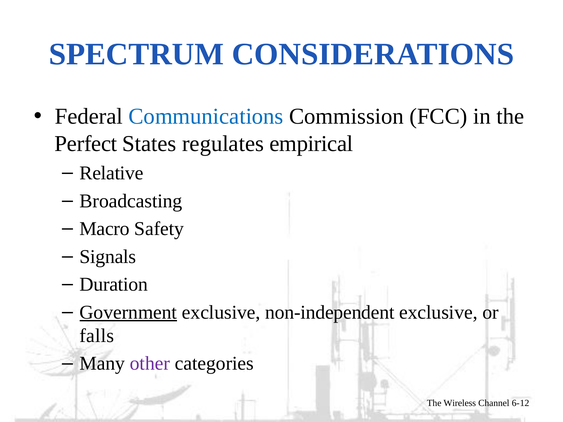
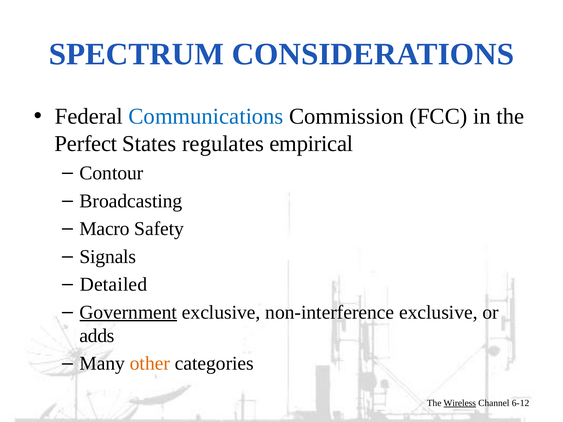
Relative: Relative -> Contour (111, 173)
Duration: Duration -> Detailed (114, 285)
non-independent: non-independent -> non-interference (330, 312)
falls: falls -> adds (97, 336)
other colour: purple -> orange (150, 364)
Wireless underline: none -> present (460, 403)
